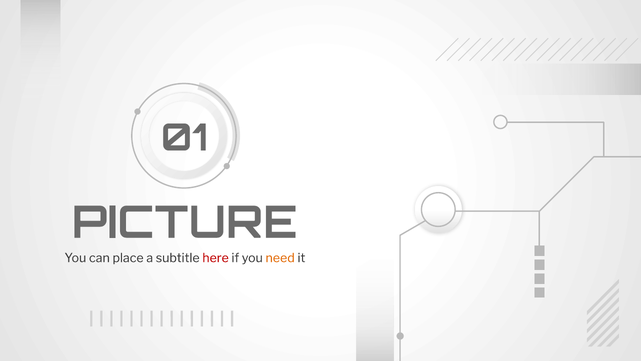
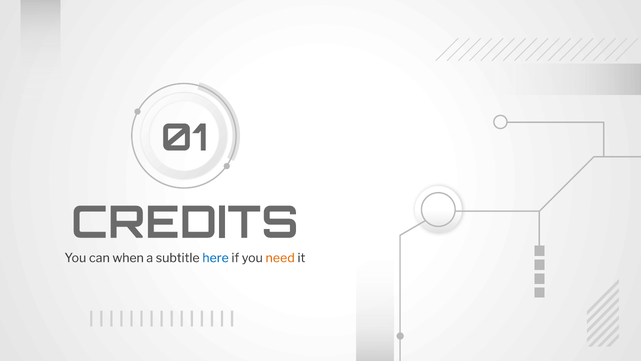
PICTURE: PICTURE -> CREDITS (185, 223)
place: place -> when (128, 258)
here colour: red -> blue (216, 258)
